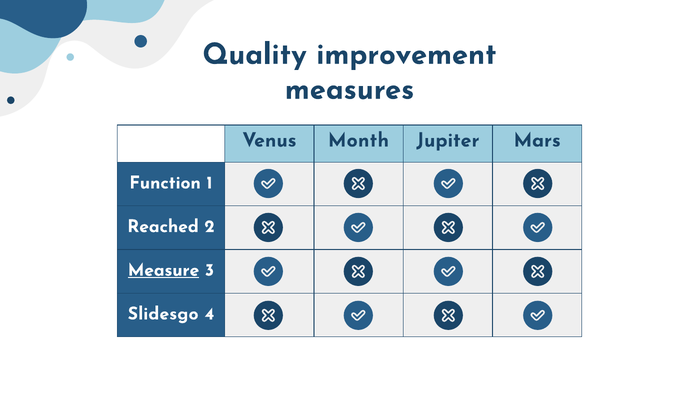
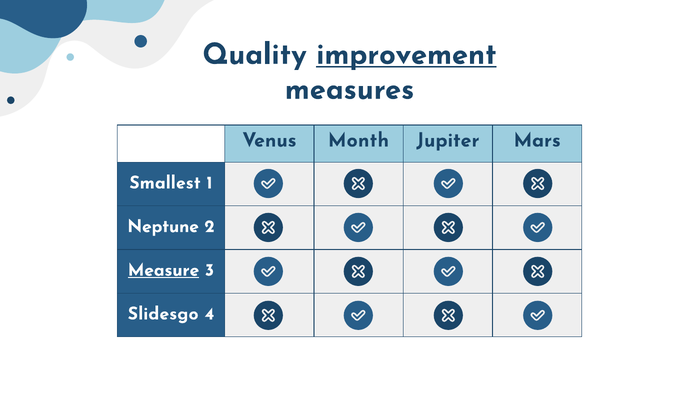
improvement underline: none -> present (406, 54)
Function: Function -> Smallest (165, 183)
Reached: Reached -> Neptune (163, 226)
